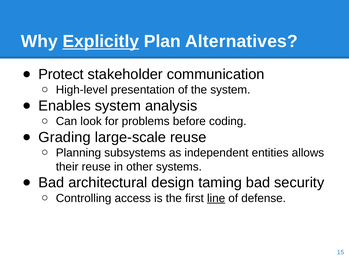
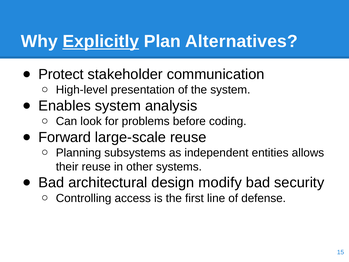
Grading: Grading -> Forward (65, 137)
taming: taming -> modify (220, 182)
line underline: present -> none (216, 198)
